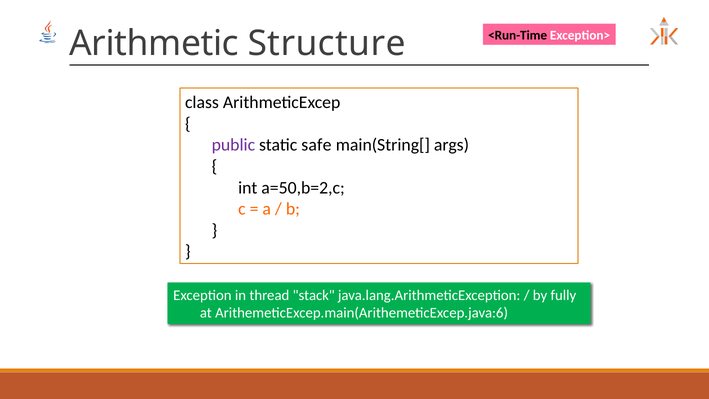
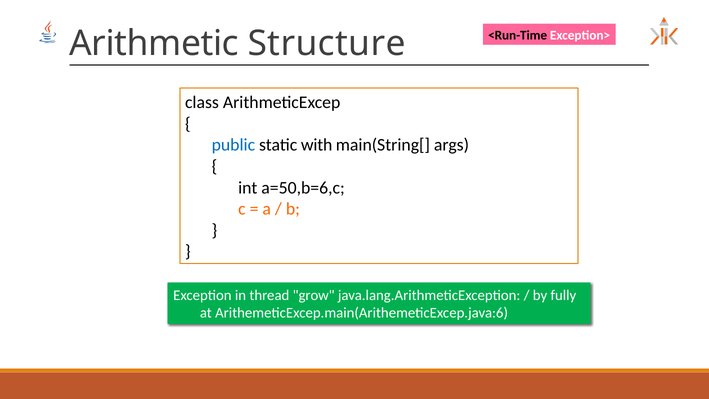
public colour: purple -> blue (233, 145)
safe: safe -> with (317, 145)
a=50,b=2,c: a=50,b=2,c -> a=50,b=6,c (303, 188)
stack: stack -> grow (314, 295)
